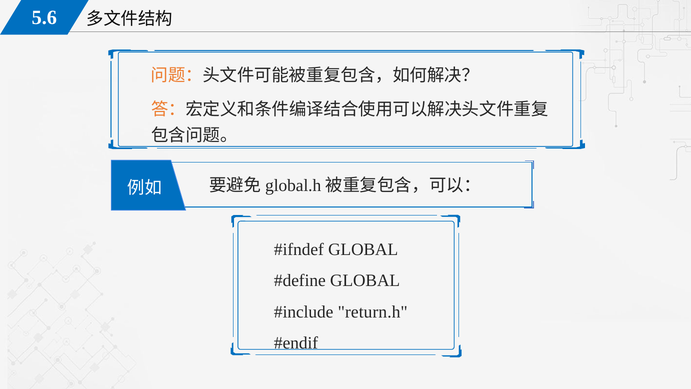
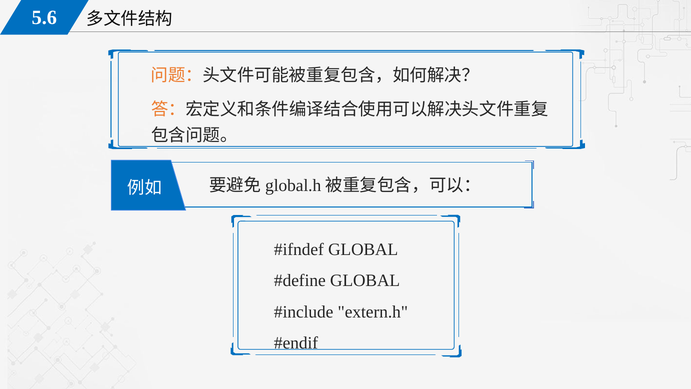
return.h: return.h -> extern.h (373, 312)
